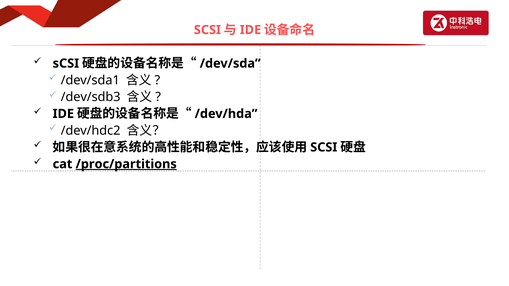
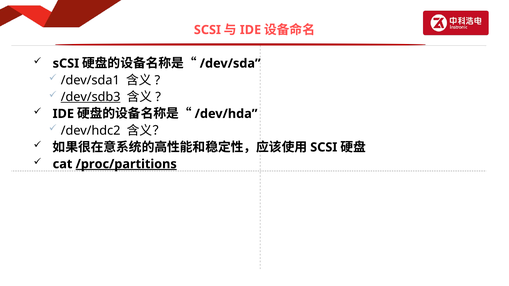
/dev/sdb3 underline: none -> present (91, 97)
